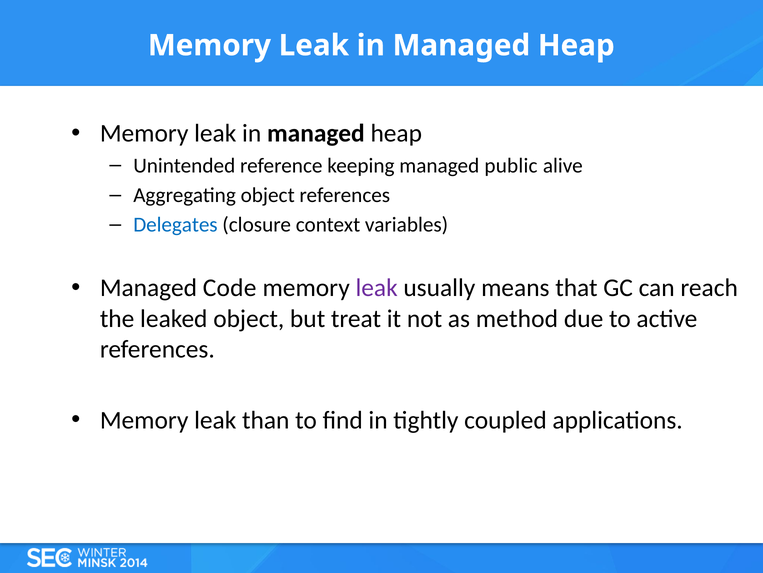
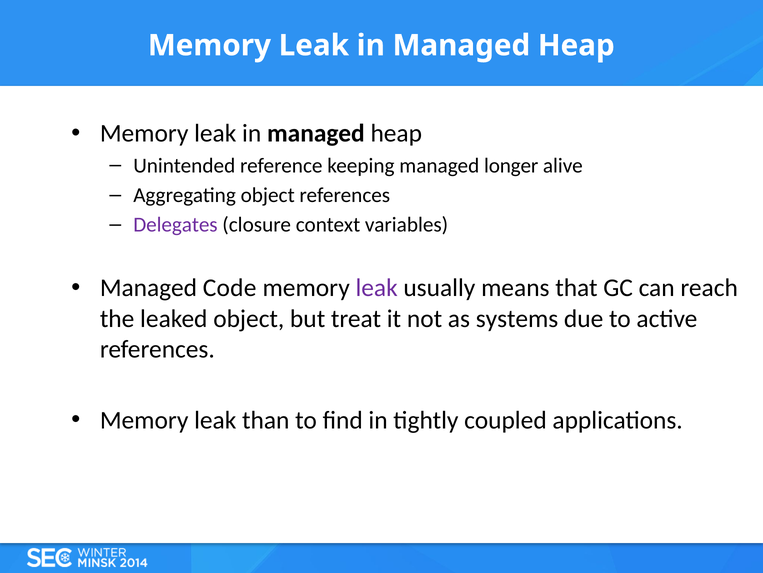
public: public -> longer (511, 165)
Delegates colour: blue -> purple (175, 225)
method: method -> systems (517, 318)
